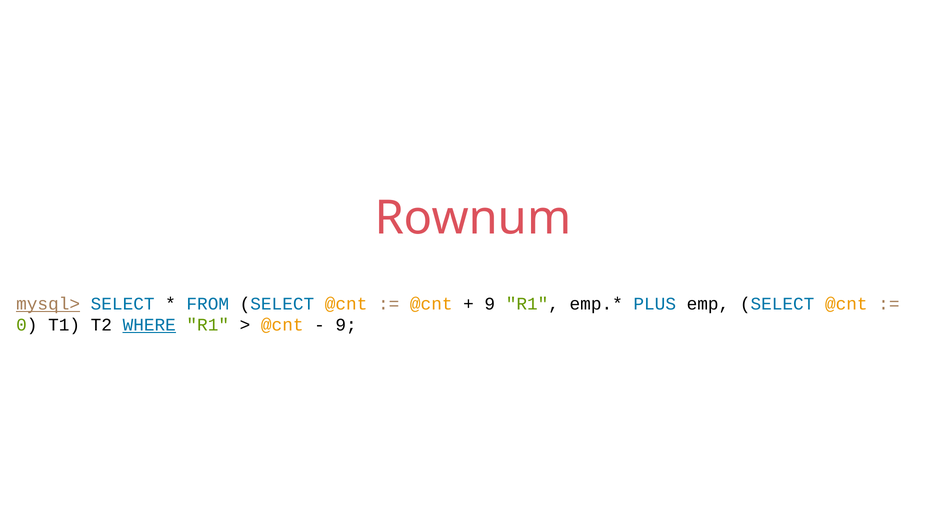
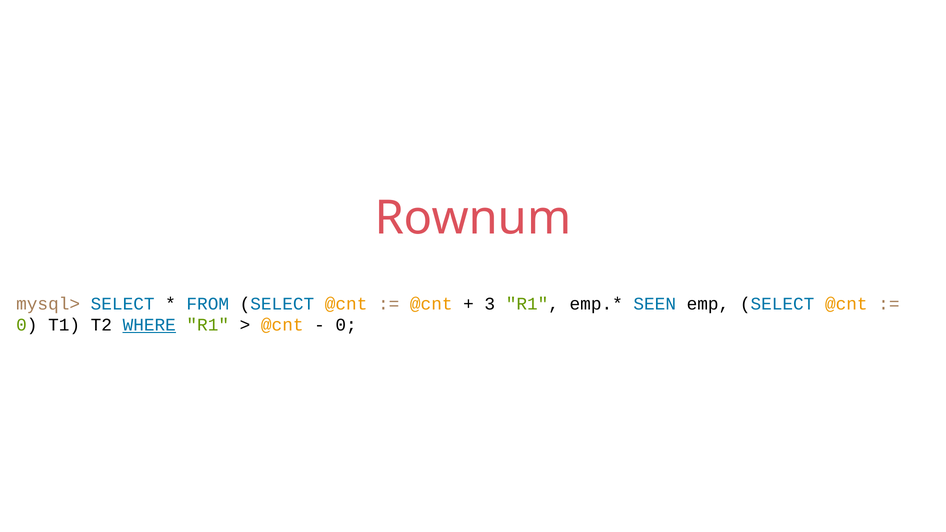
mysql> underline: present -> none (48, 304)
9: 9 -> 3 (490, 304)
PLUS: PLUS -> SEEN (655, 304)
9: 9 -> 0 (346, 325)
